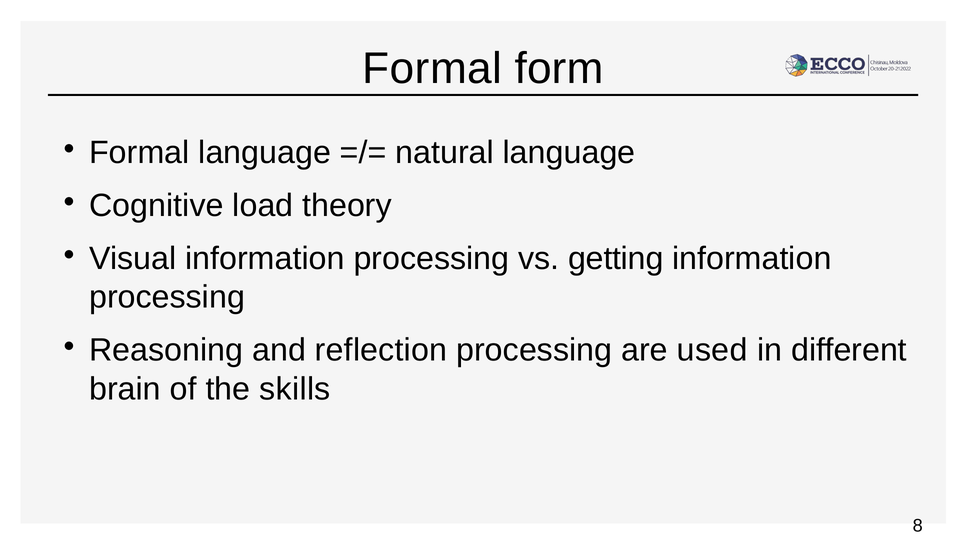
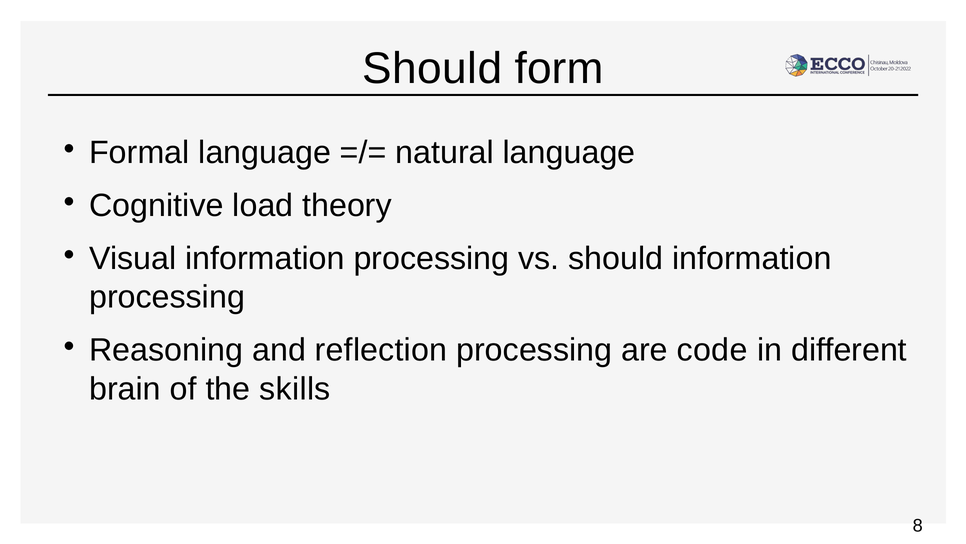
Formal: Formal -> Should (432, 69)
vs getting: getting -> should (616, 258)
used: used -> code (712, 350)
